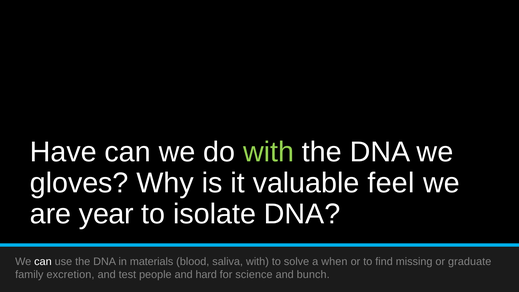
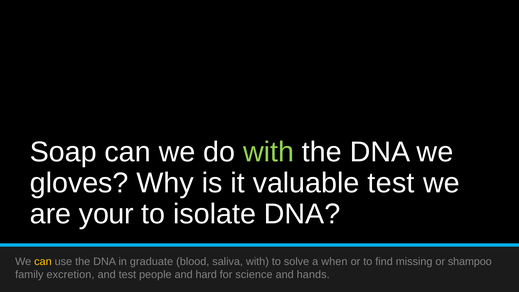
Have: Have -> Soap (63, 152)
valuable feel: feel -> test (391, 183)
year: year -> your (106, 214)
can colour: white -> yellow (43, 261)
materials: materials -> graduate (152, 261)
graduate: graduate -> shampoo (470, 261)
bunch: bunch -> hands (313, 274)
